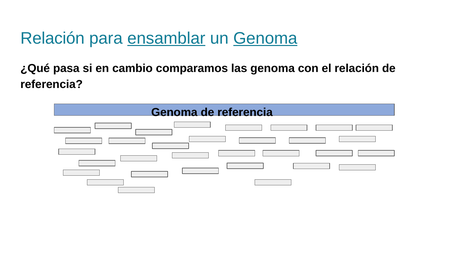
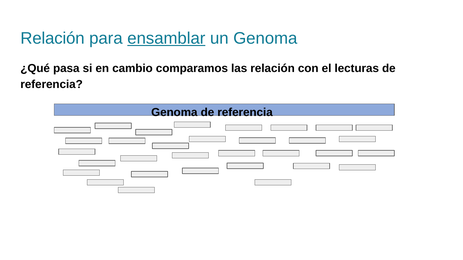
Genoma underline: present -> none (265, 38)
las genoma: genoma -> relación (273, 68)
el relación: relación -> lecturas (357, 68)
